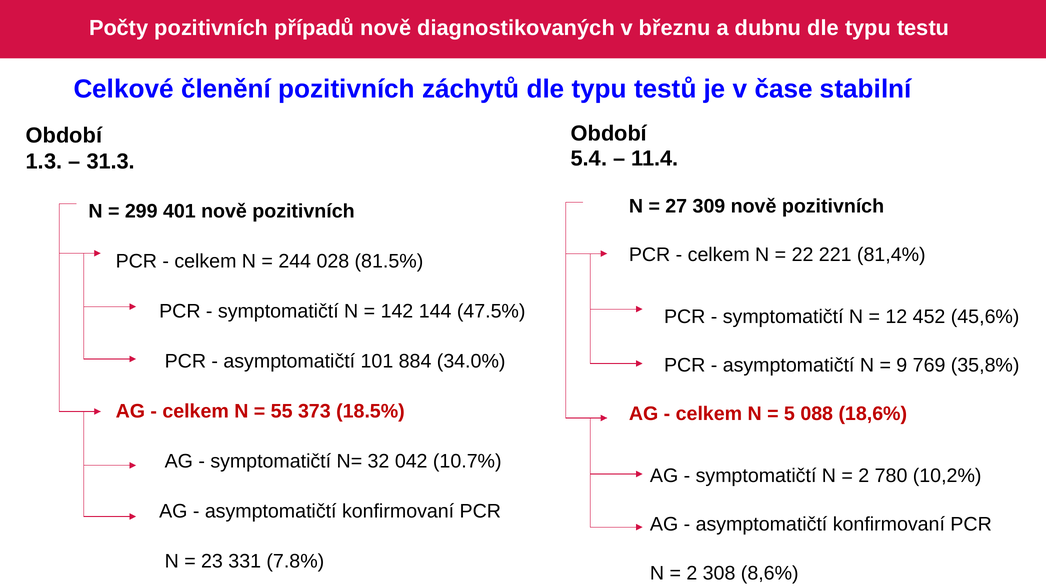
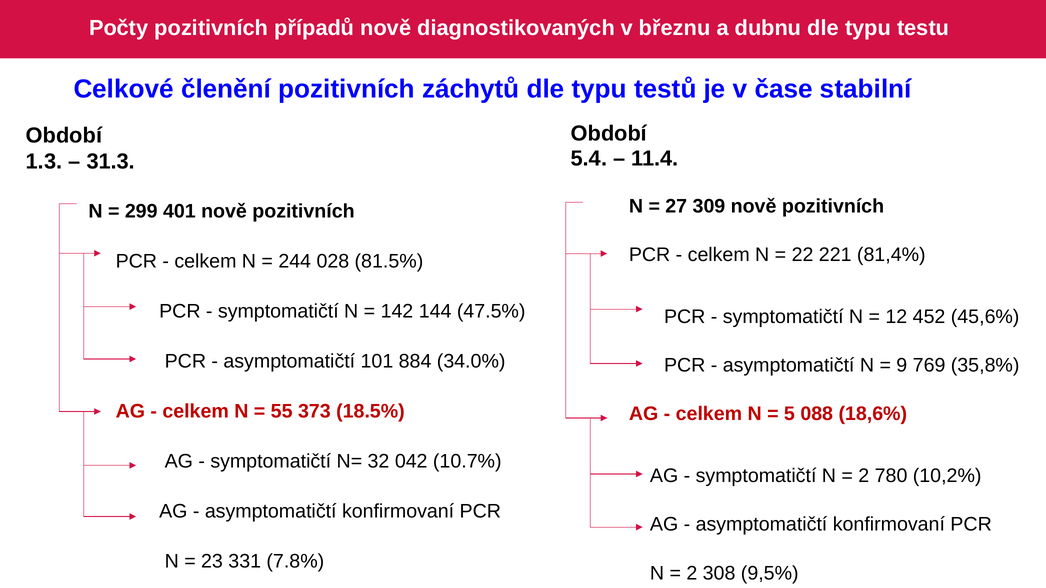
8,6%: 8,6% -> 9,5% (770, 574)
